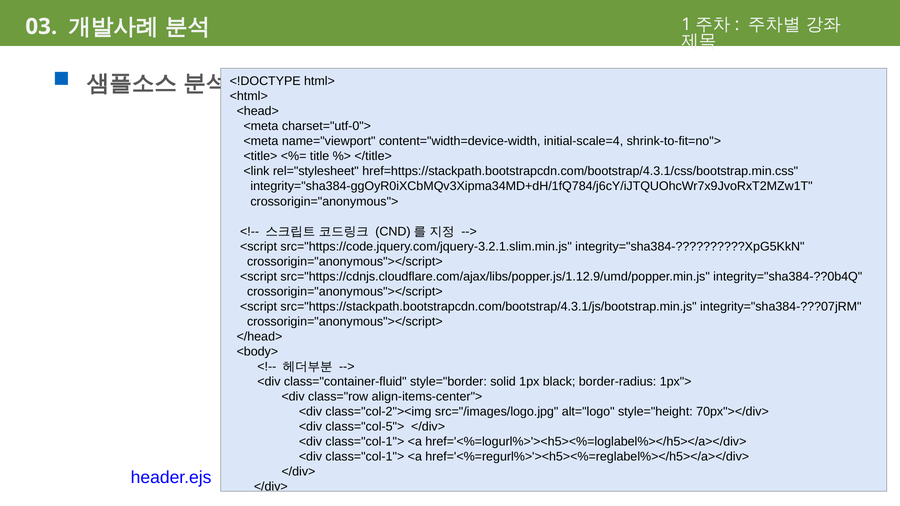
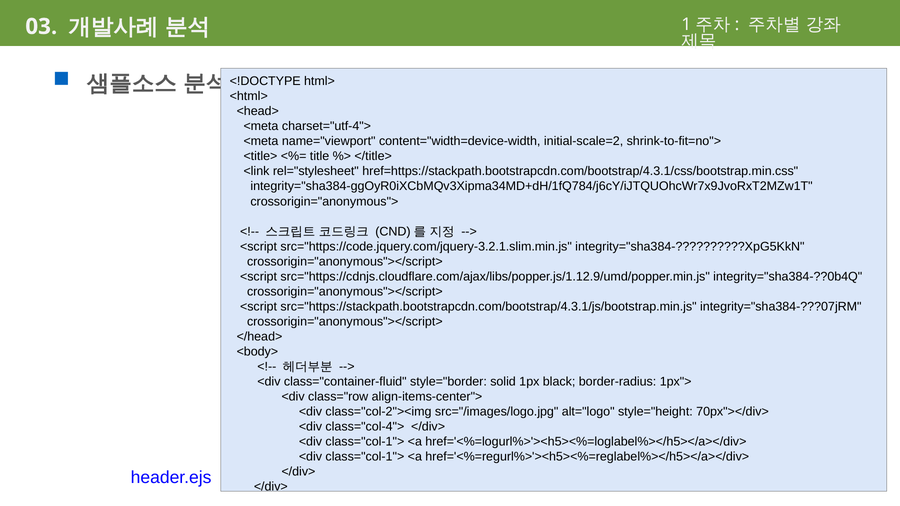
charset="utf-0">: charset="utf-0"> -> charset="utf-4"> (326, 126)
initial-scale=4: initial-scale=4 -> initial-scale=2 (584, 141)
class="col-5">: class="col-5"> -> class="col-4"> (365, 427)
